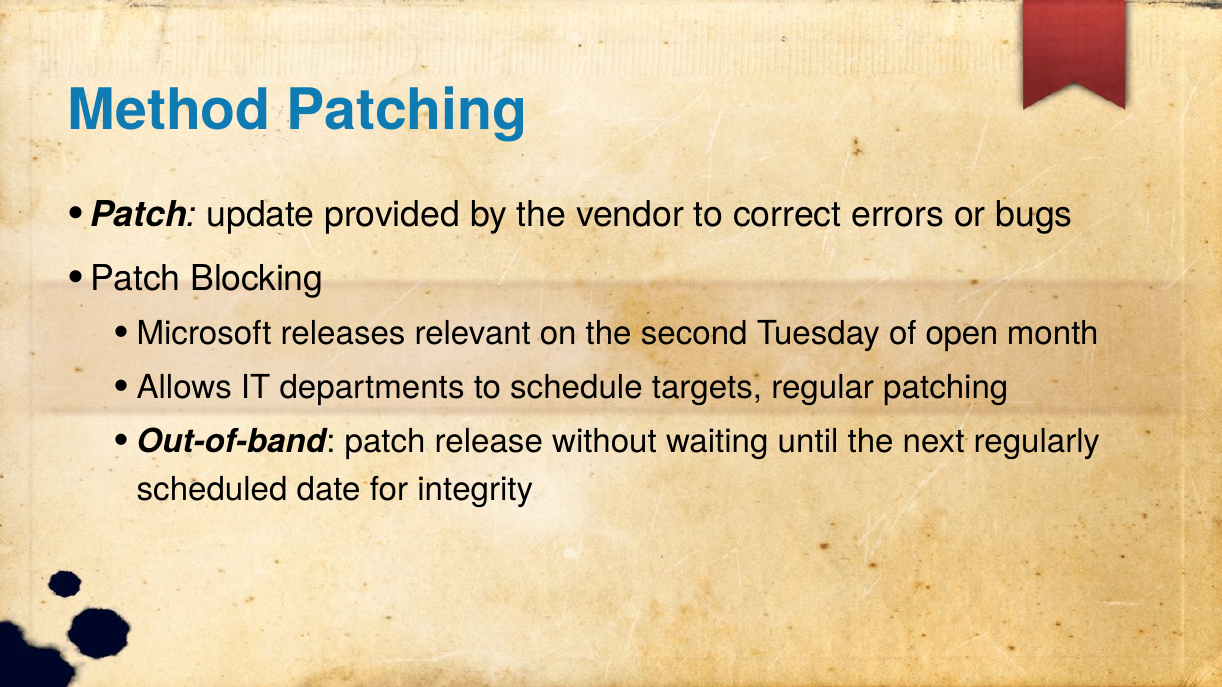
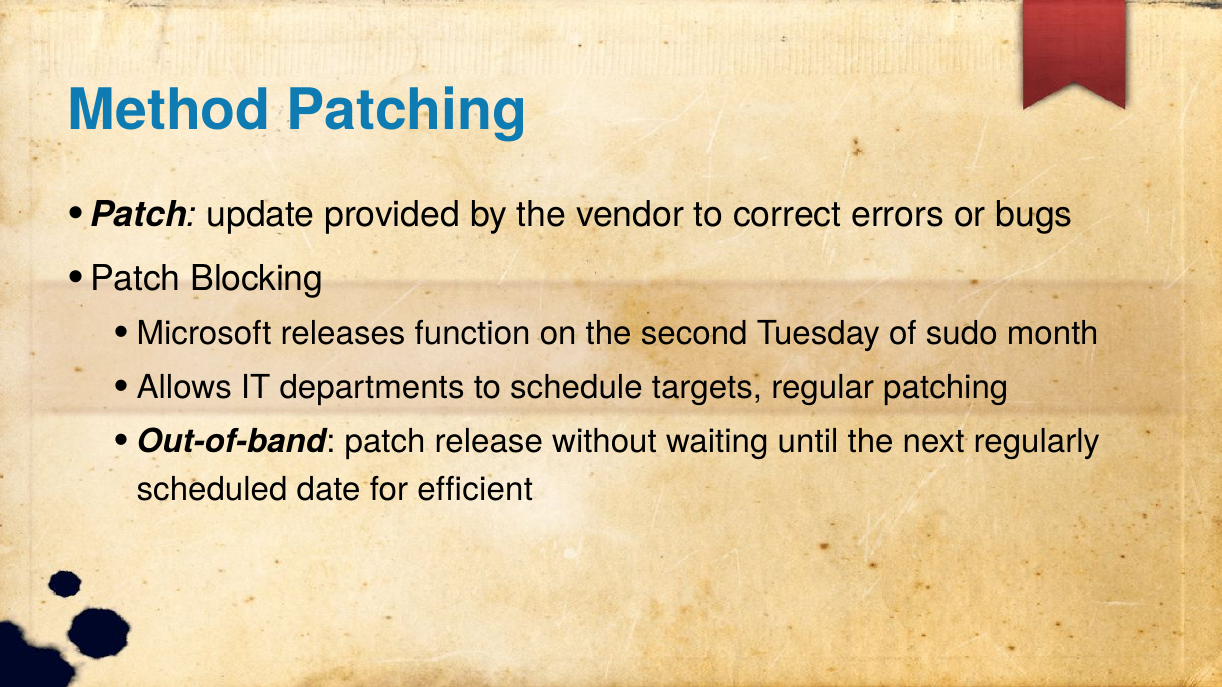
relevant: relevant -> function (473, 334)
open: open -> sudo (962, 334)
integrity: integrity -> efficient (475, 490)
